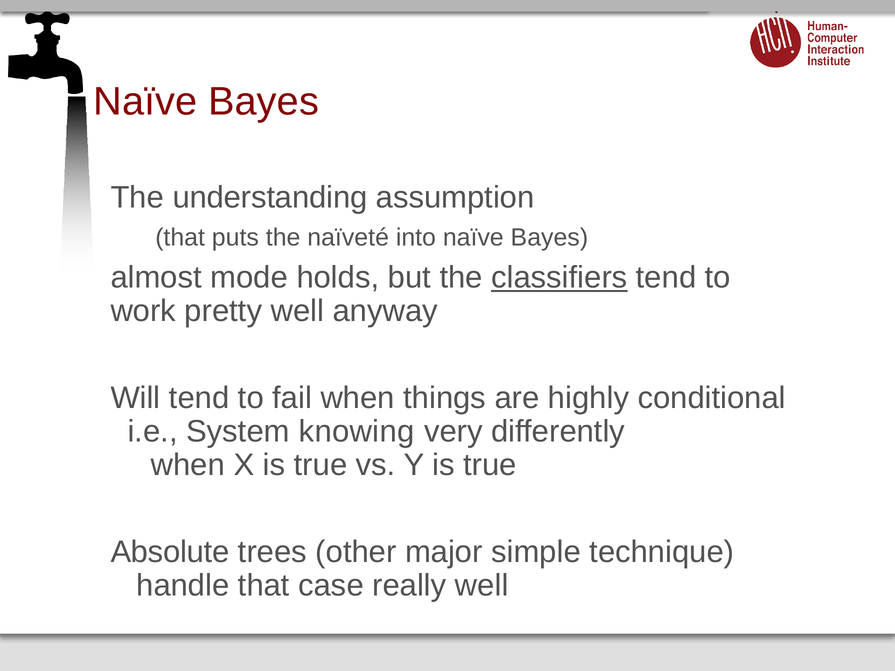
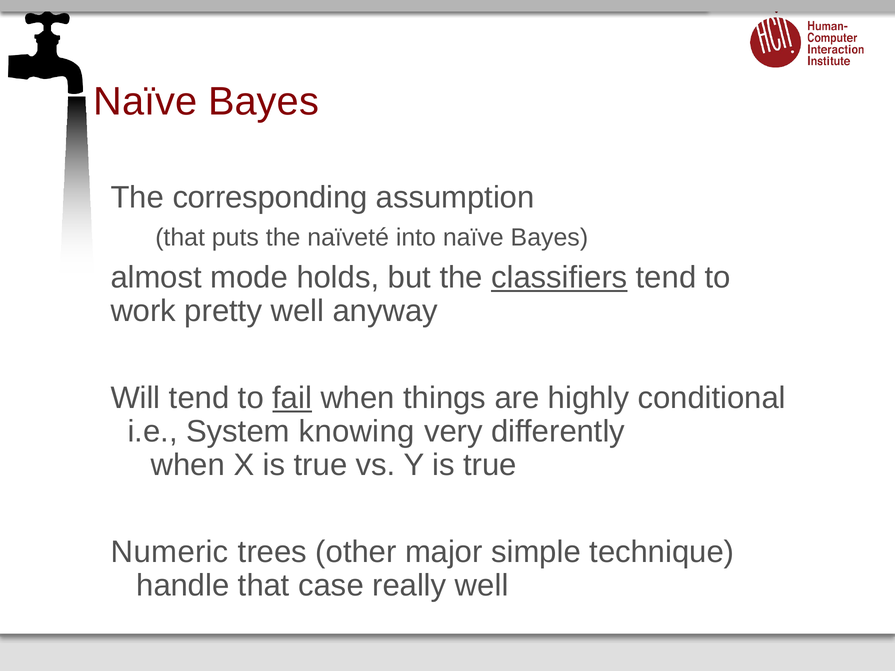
understanding: understanding -> corresponding (270, 197)
fail underline: none -> present (292, 398)
Absolute: Absolute -> Numeric (170, 552)
